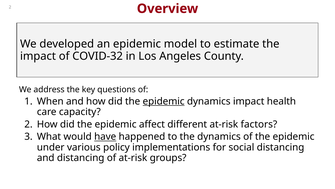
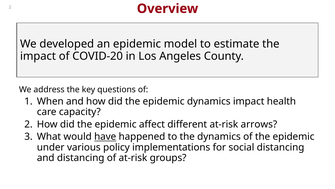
COVID-32: COVID-32 -> COVID-20 (98, 56)
epidemic underline: present -> none (164, 101)
factors: factors -> arrows (259, 124)
